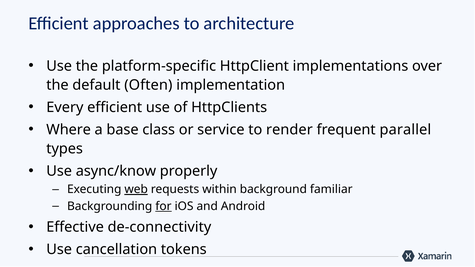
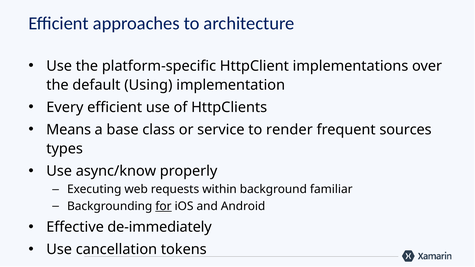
Often: Often -> Using (148, 85)
Where: Where -> Means (69, 130)
parallel: parallel -> sources (406, 130)
web underline: present -> none (136, 190)
de-connectivity: de-connectivity -> de-immediately (160, 227)
